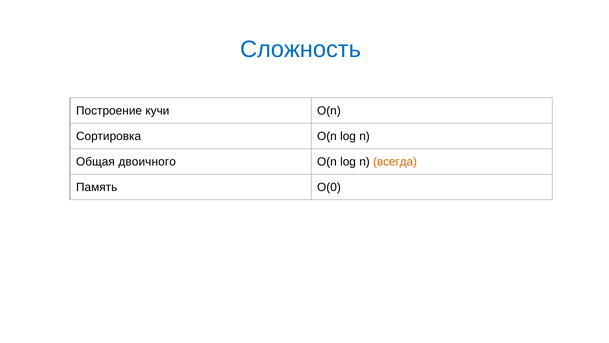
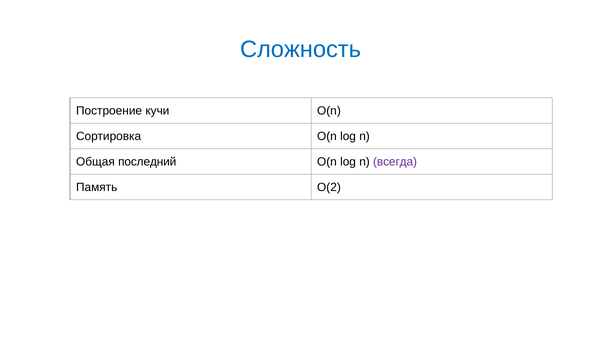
двоичного: двоичного -> последний (147, 162)
всегда colour: orange -> purple (395, 162)
O(0: O(0 -> O(2 (329, 187)
